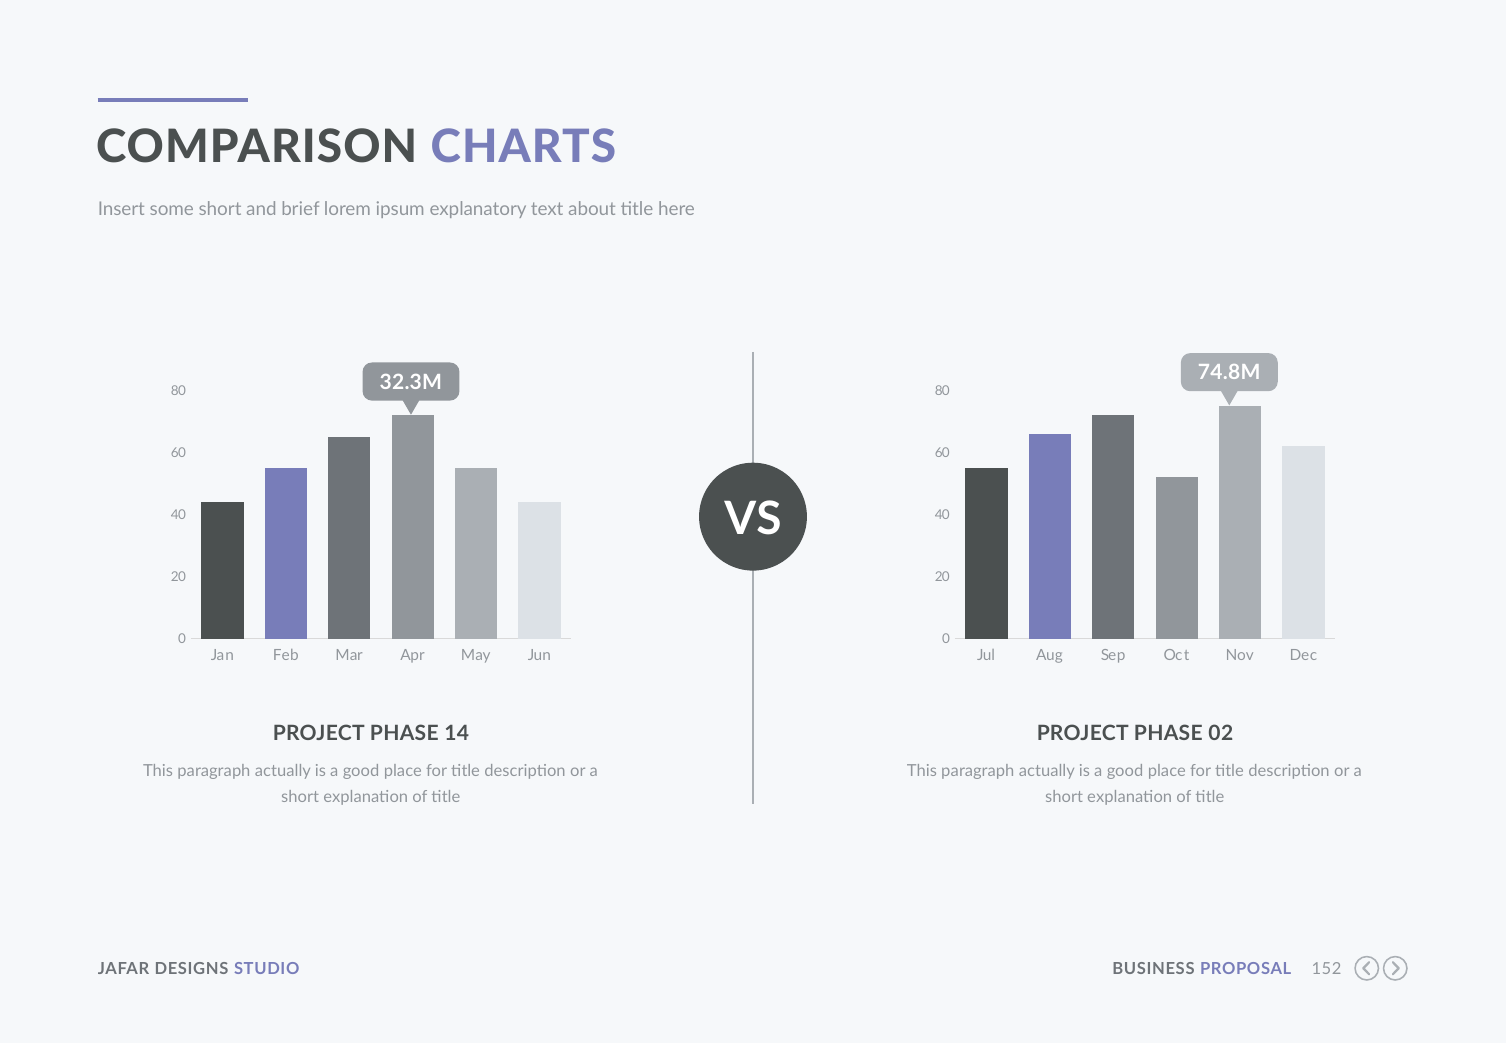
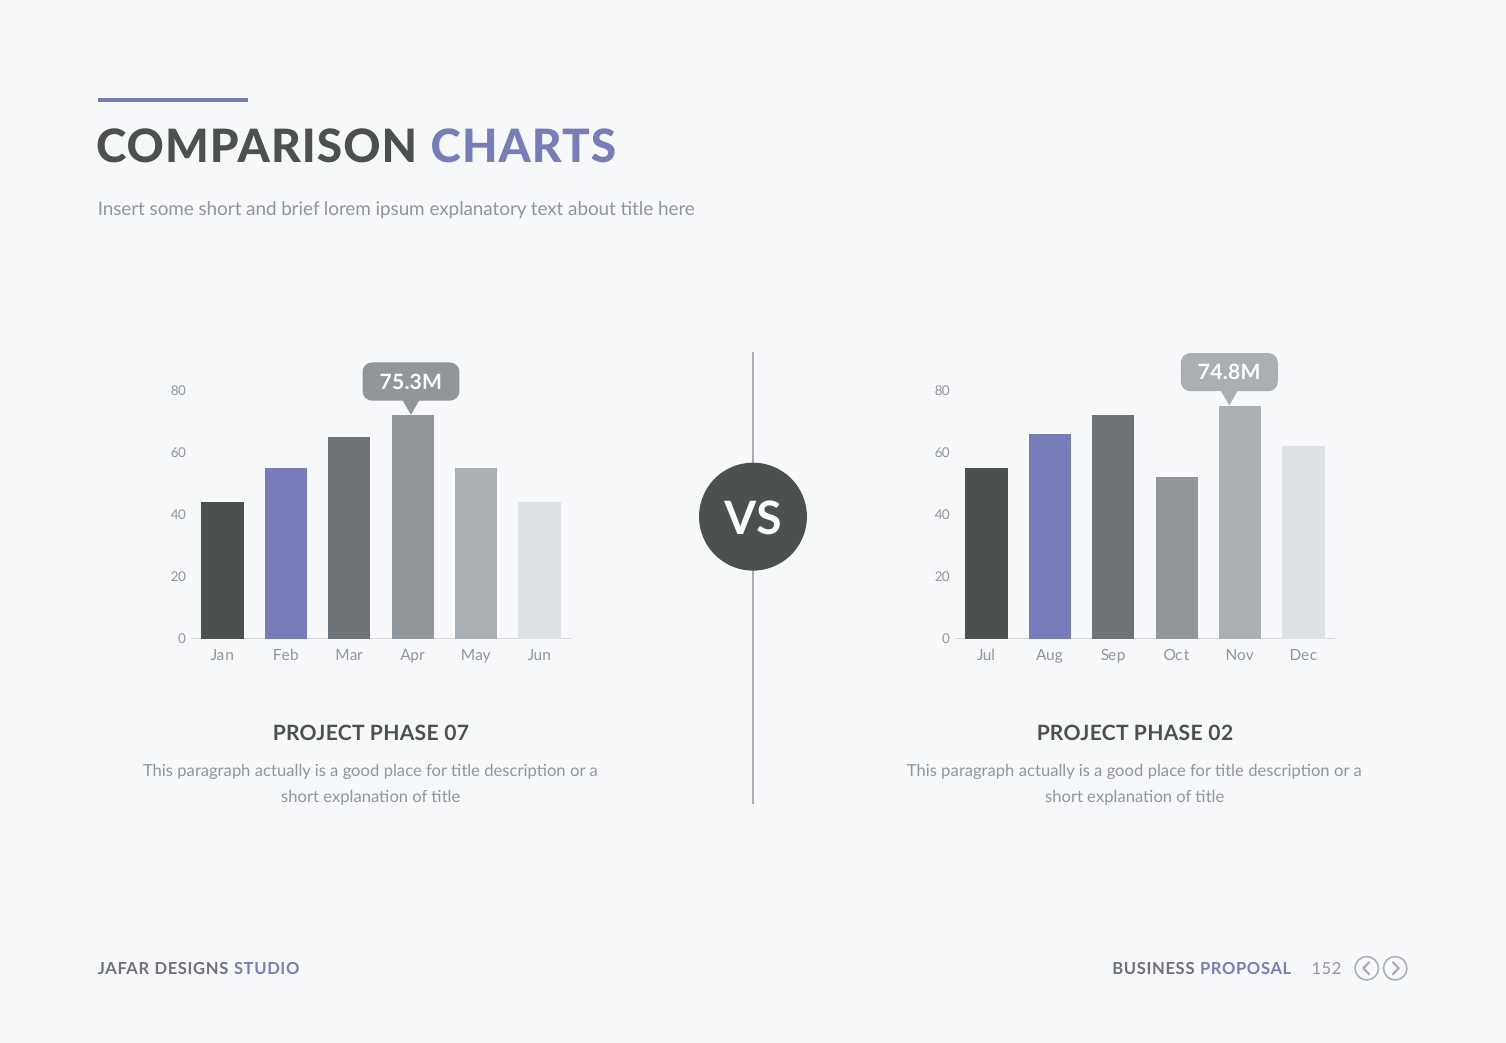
32.3M: 32.3M -> 75.3M (411, 382)
14: 14 -> 07 (457, 734)
